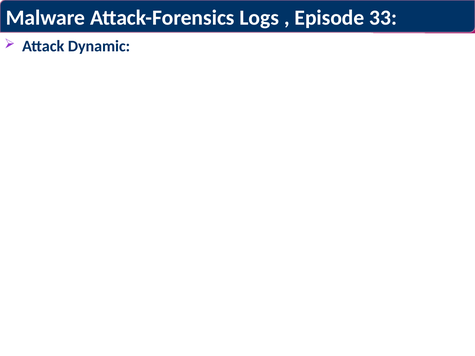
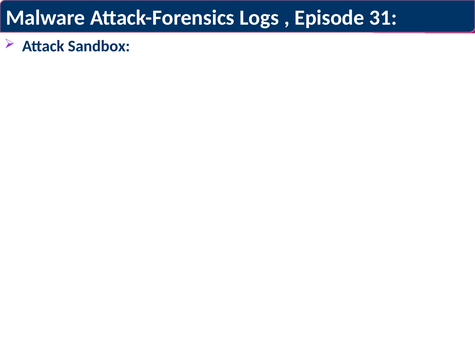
33: 33 -> 31 (383, 18)
Dynamic: Dynamic -> Sandbox (99, 46)
